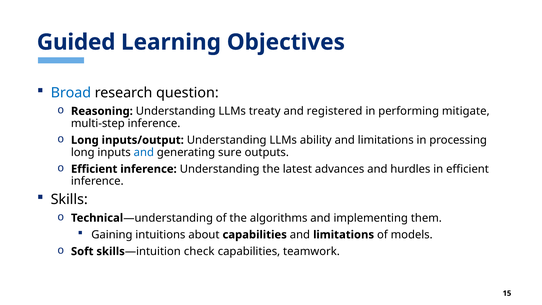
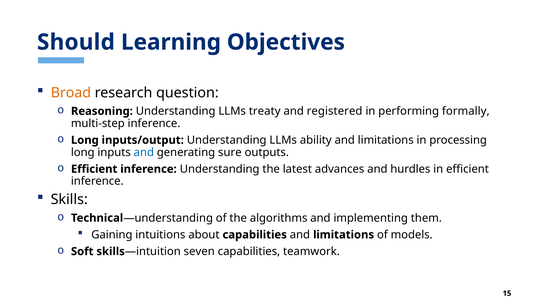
Guided: Guided -> Should (76, 42)
Broad colour: blue -> orange (71, 93)
mitigate: mitigate -> formally (466, 111)
check: check -> seven (199, 251)
